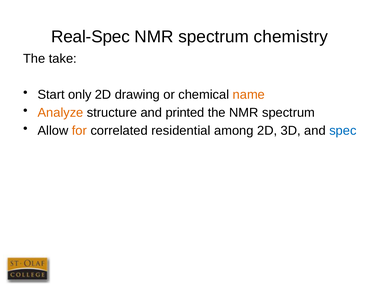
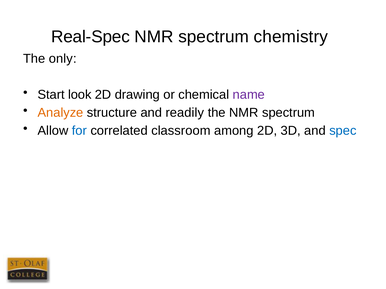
take: take -> only (63, 59)
only: only -> look (80, 95)
name colour: orange -> purple (249, 95)
printed: printed -> readily (185, 113)
for colour: orange -> blue (79, 131)
residential: residential -> classroom (181, 131)
